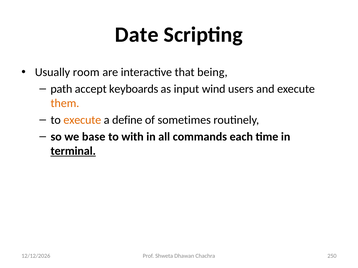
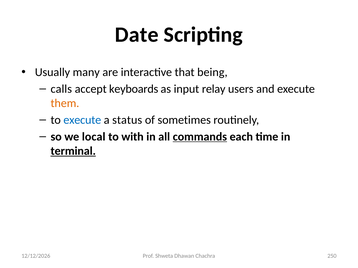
room: room -> many (86, 72)
path: path -> calls (61, 89)
wind: wind -> relay (214, 89)
execute colour: orange -> blue (82, 120)
define: define -> status (127, 120)
base: base -> local (94, 137)
commands underline: none -> present (200, 137)
